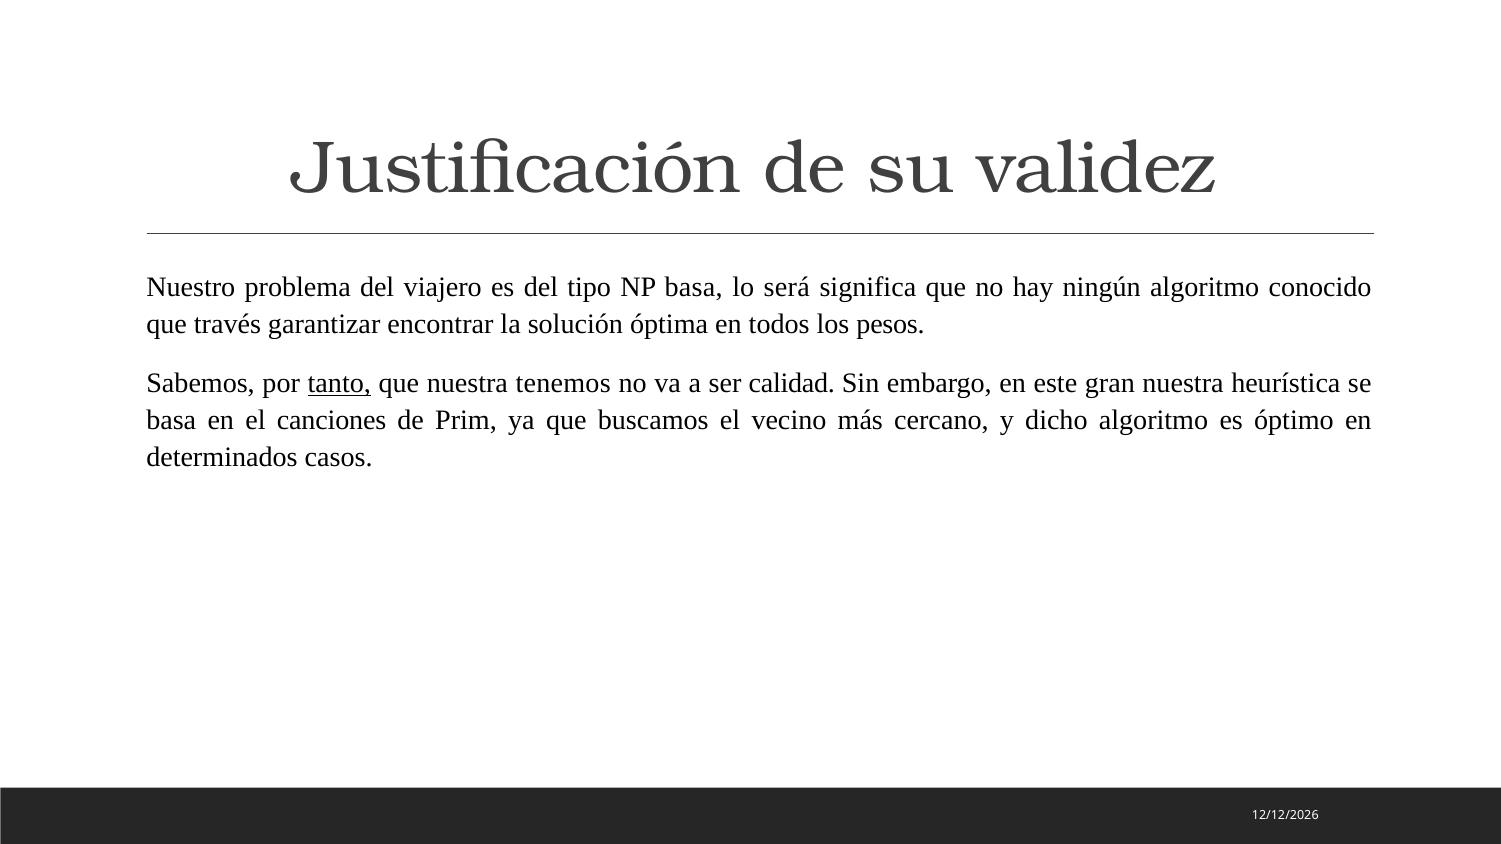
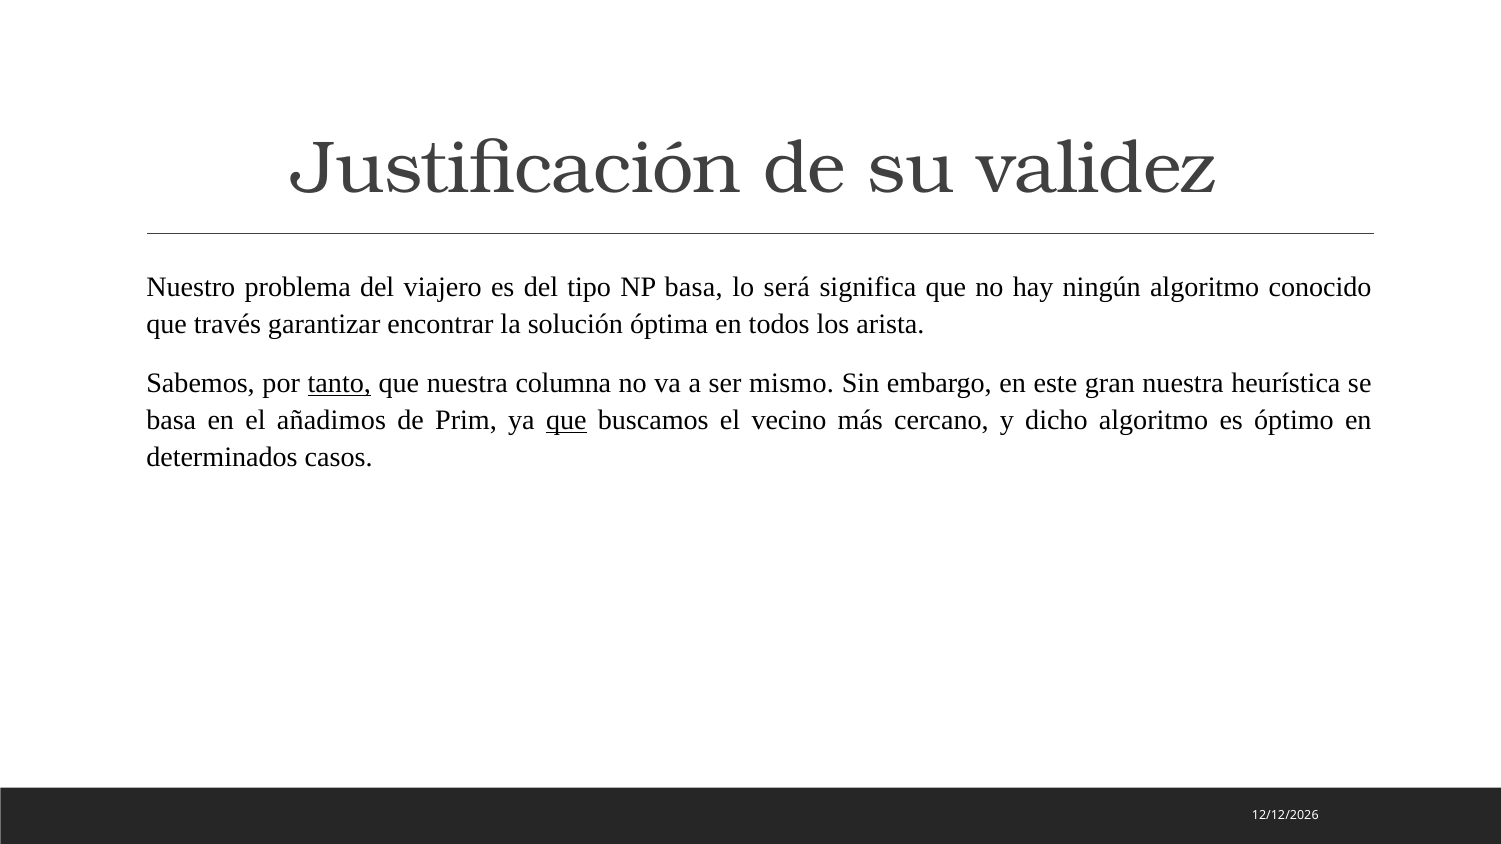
pesos: pesos -> arista (890, 325)
tenemos: tenemos -> columna (563, 384)
calidad: calidad -> mismo (792, 384)
canciones: canciones -> añadimos (331, 421)
que underline: none -> present (566, 421)
